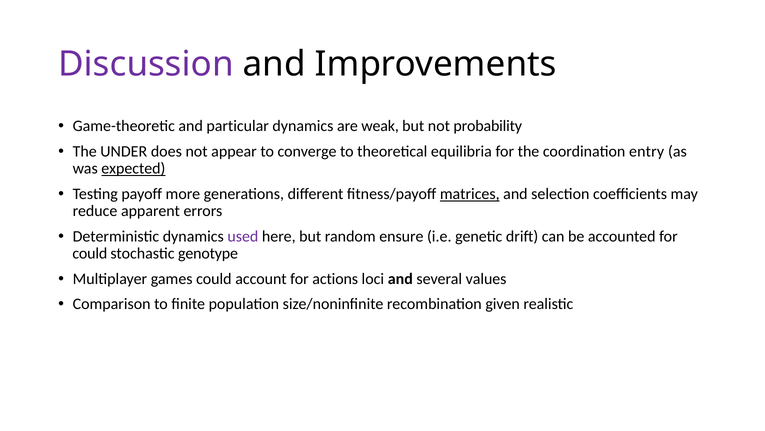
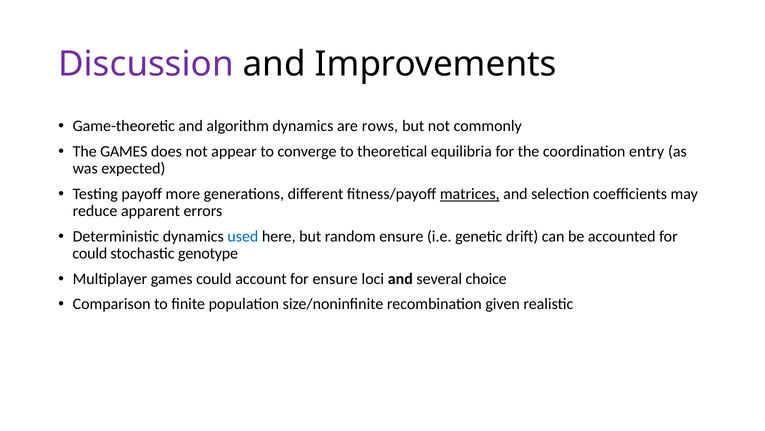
particular: particular -> algorithm (238, 126)
weak: weak -> rows (380, 126)
probability: probability -> commonly (488, 126)
The UNDER: UNDER -> GAMES (124, 151)
expected underline: present -> none (133, 168)
used colour: purple -> blue (243, 236)
for actions: actions -> ensure (335, 278)
values: values -> choice (486, 278)
